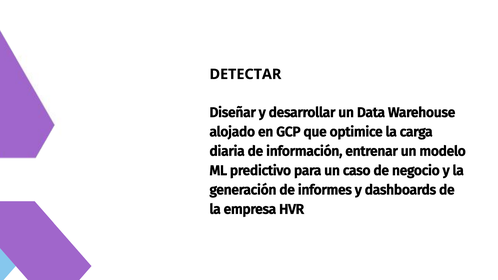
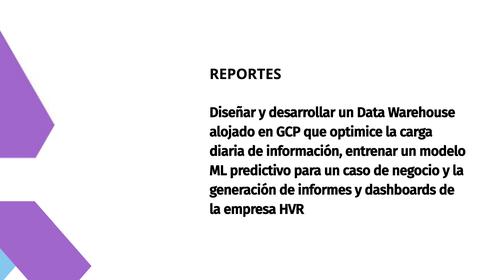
DETECTAR: DETECTAR -> REPORTES (245, 74)
